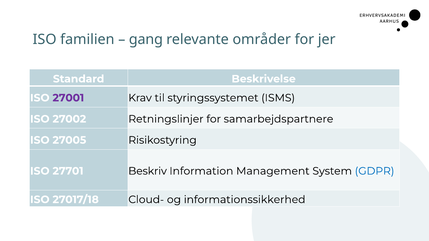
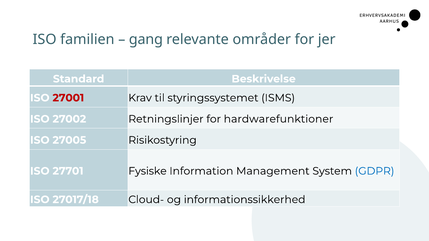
27001 colour: purple -> red (68, 98)
samarbejdspartnere: samarbejdspartnere -> hardwarefunktioner (278, 119)
Beskriv: Beskriv -> Fysiske (148, 171)
